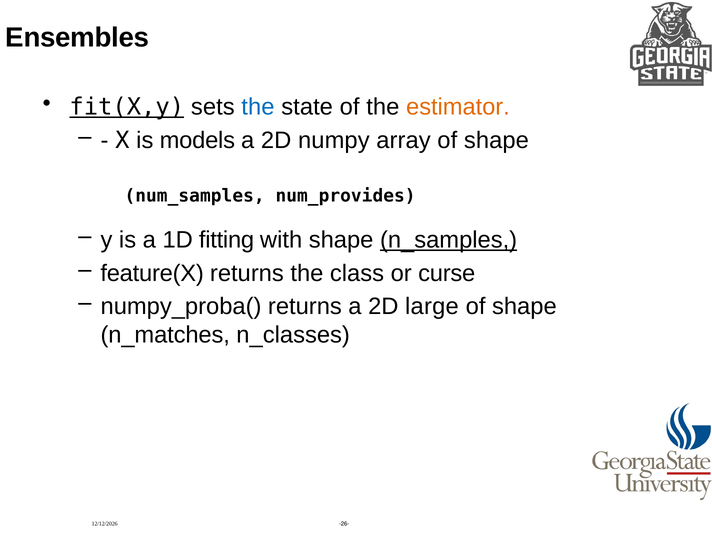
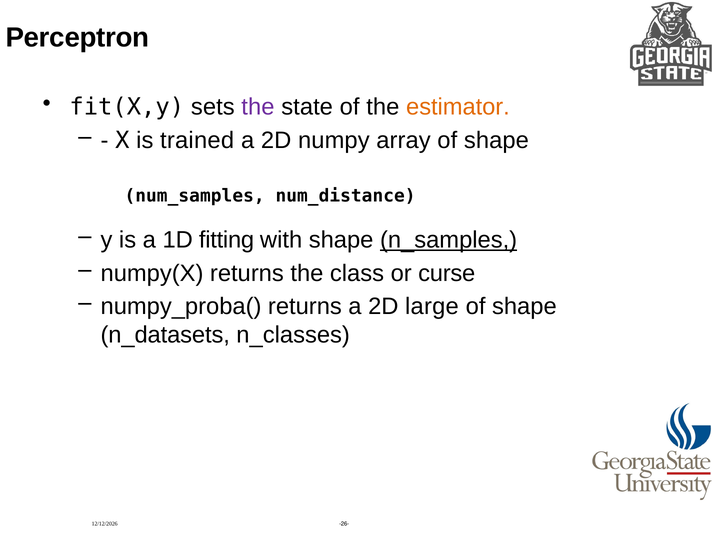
Ensembles: Ensembles -> Perceptron (77, 38)
fit(X,y underline: present -> none (127, 107)
the colour: blue -> purple (258, 107)
models: models -> trained (197, 140)
num_provides: num_provides -> num_distance (346, 196)
feature(X: feature(X -> numpy(X (152, 273)
n_matches: n_matches -> n_datasets (165, 335)
